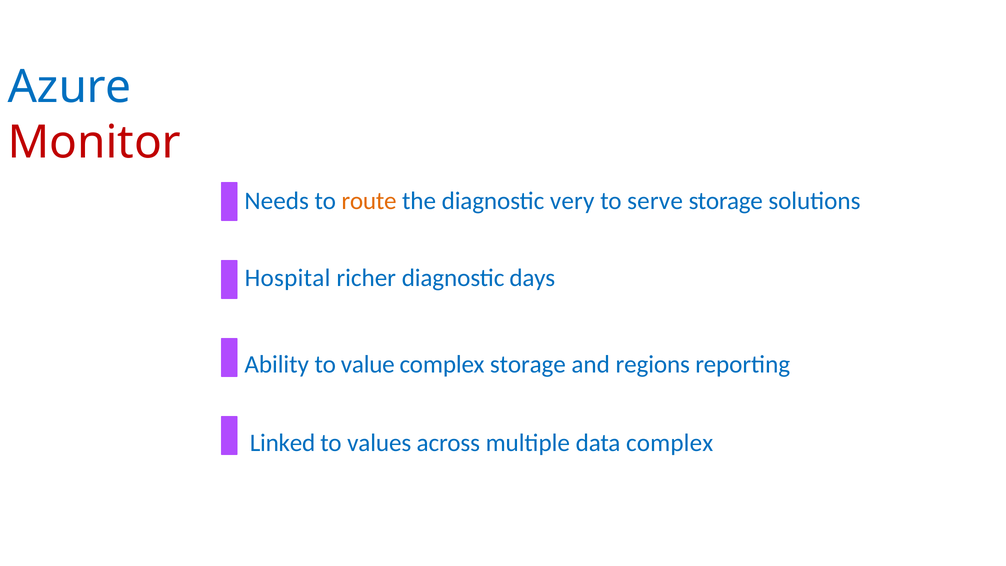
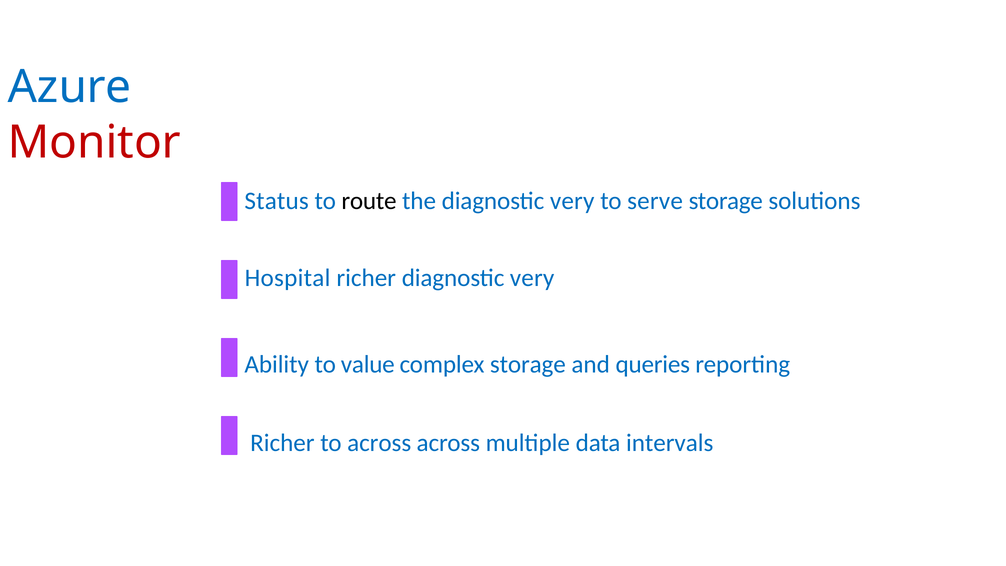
Needs: Needs -> Status (277, 201)
route colour: orange -> black (369, 201)
richer diagnostic days: days -> very (532, 278)
regions: regions -> queries (653, 365)
Linked: Linked -> Richer (282, 443)
to values: values -> across (379, 443)
data complex: complex -> intervals (670, 443)
